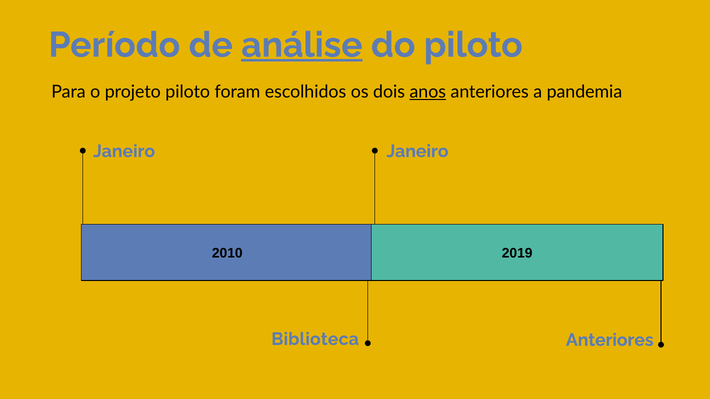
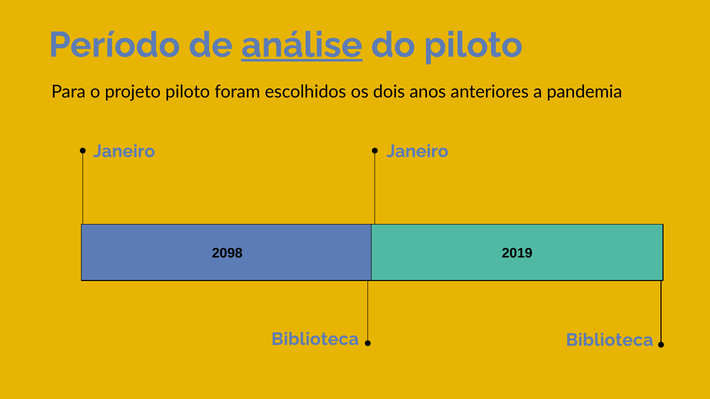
anos underline: present -> none (428, 92)
2010: 2010 -> 2098 (227, 254)
Anteriores: Anteriores -> Biblioteca (610, 340)
